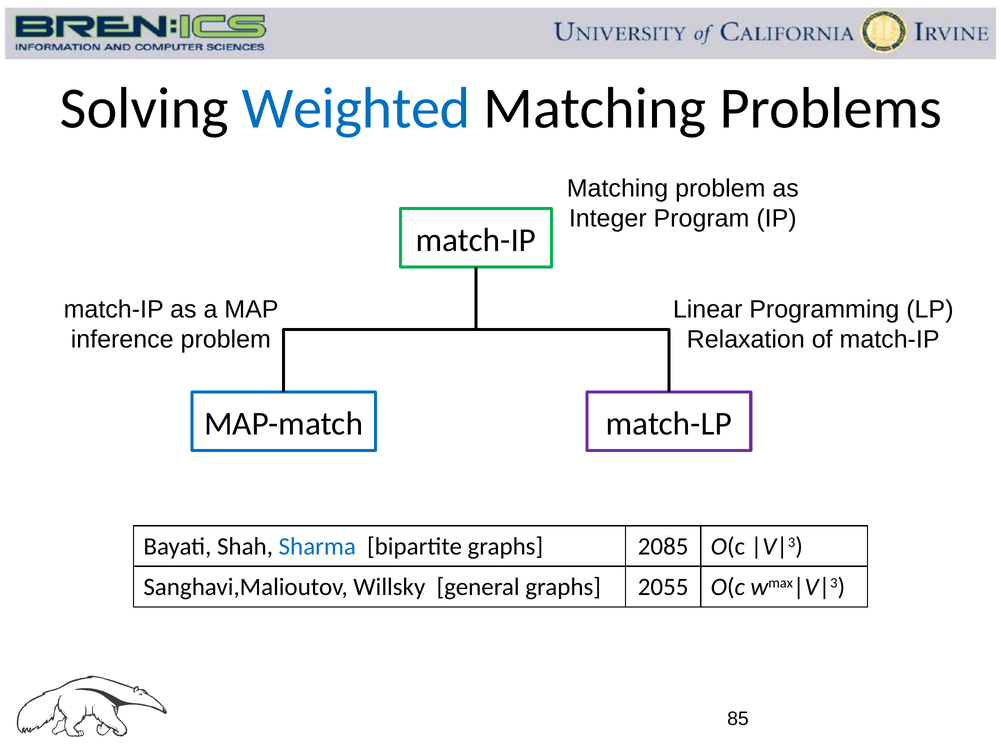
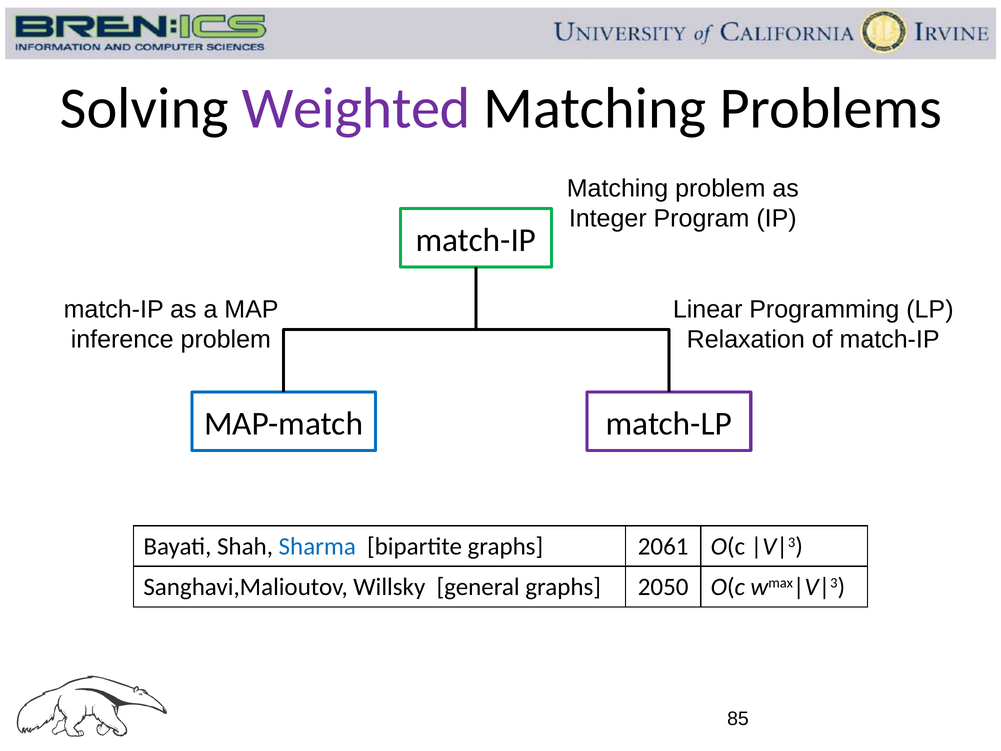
Weighted colour: blue -> purple (356, 108)
2085: 2085 -> 2061 (663, 546)
2055: 2055 -> 2050 (663, 587)
